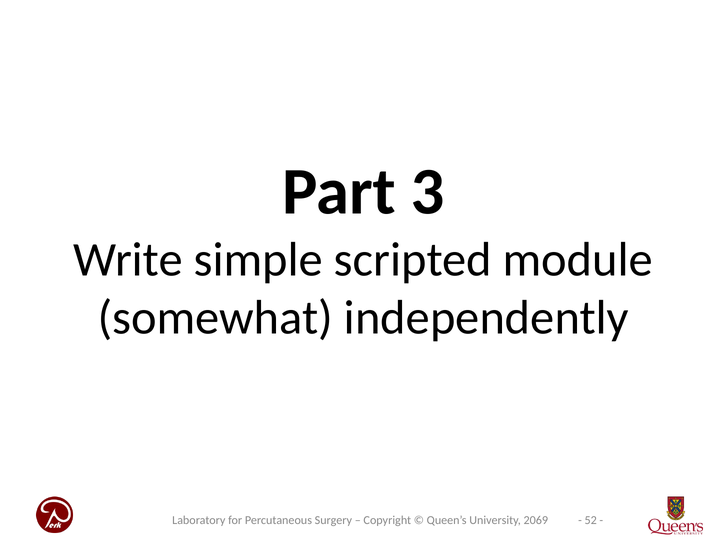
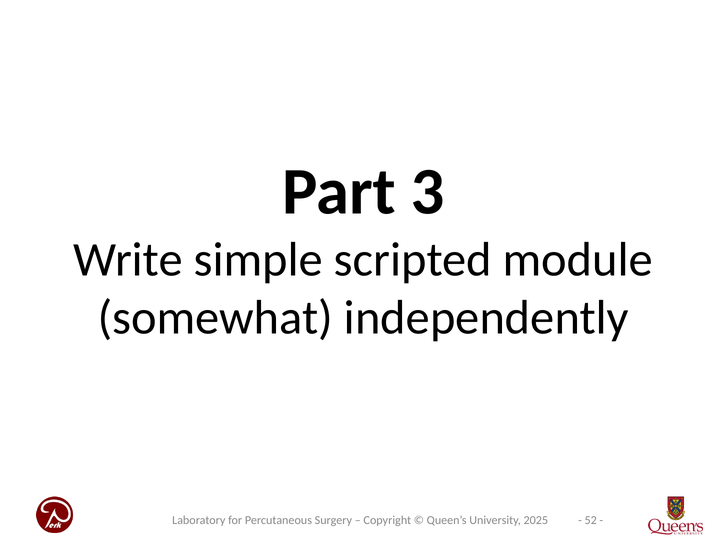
2069: 2069 -> 2025 (536, 521)
